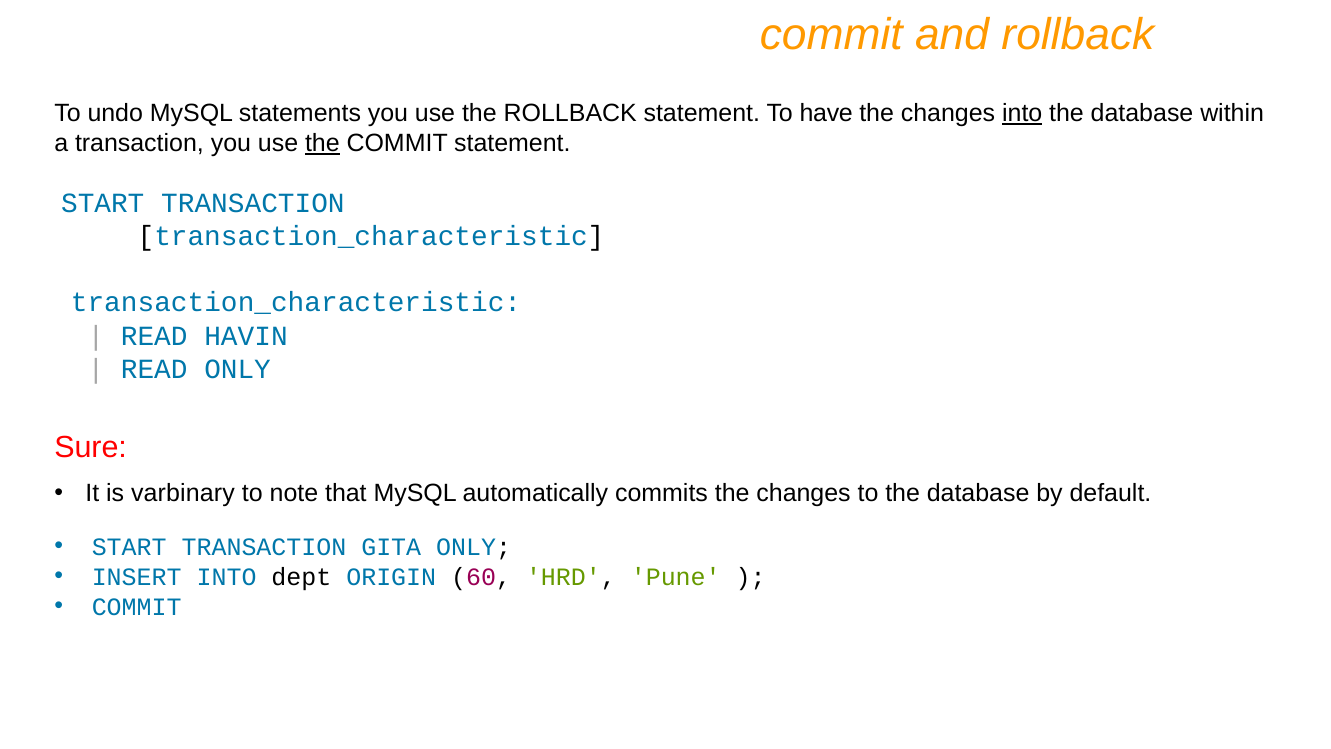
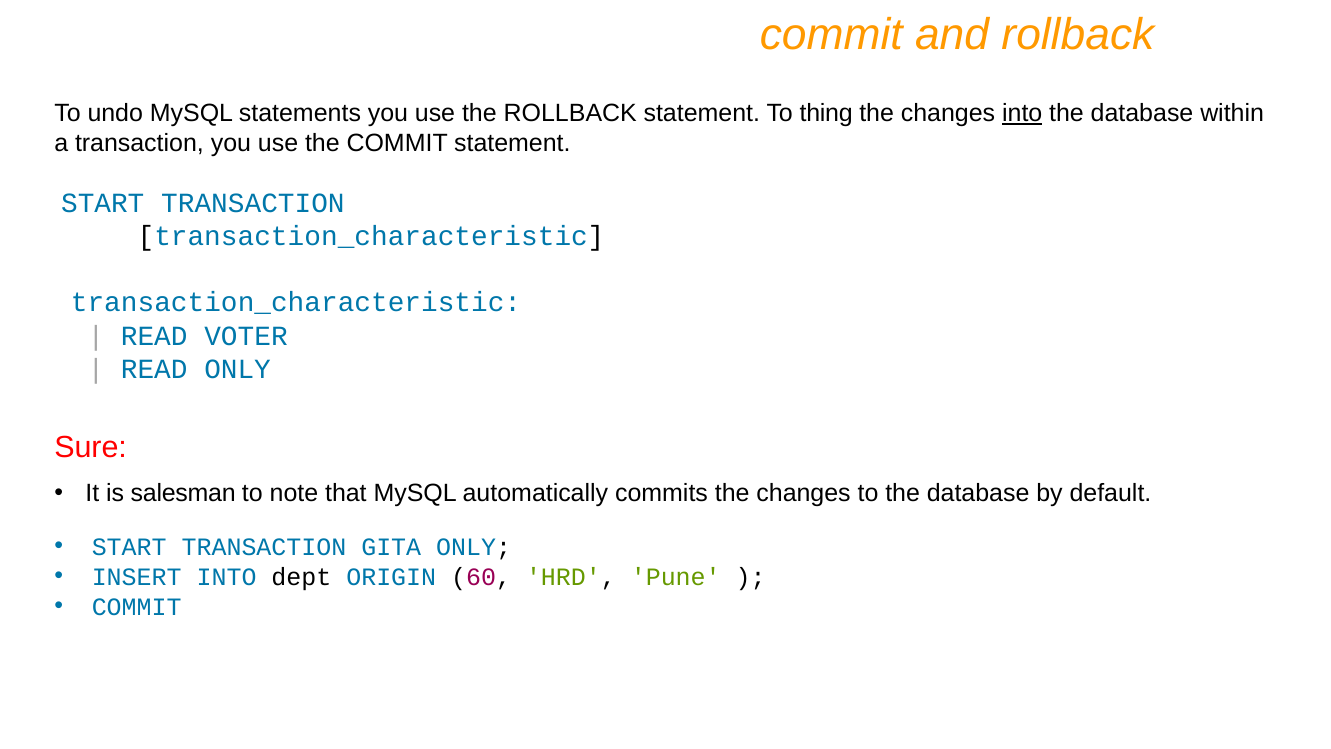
have: have -> thing (826, 113)
the underline: present -> none (322, 143)
HAVIN: HAVIN -> VOTER (246, 336)
varbinary: varbinary -> salesman (183, 493)
